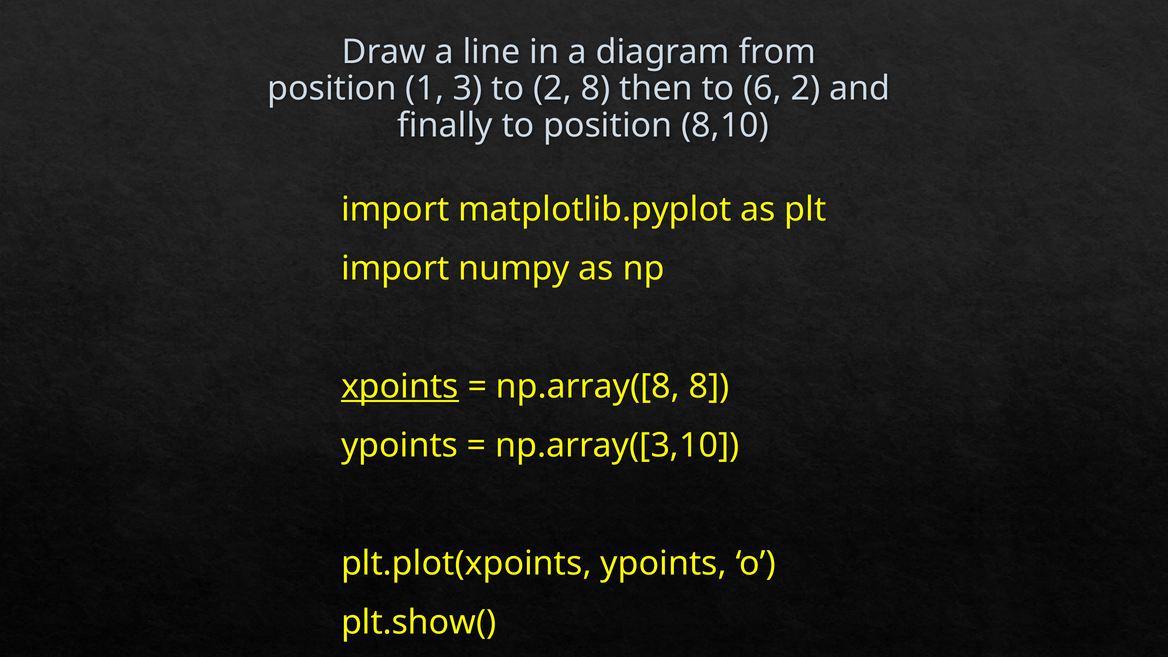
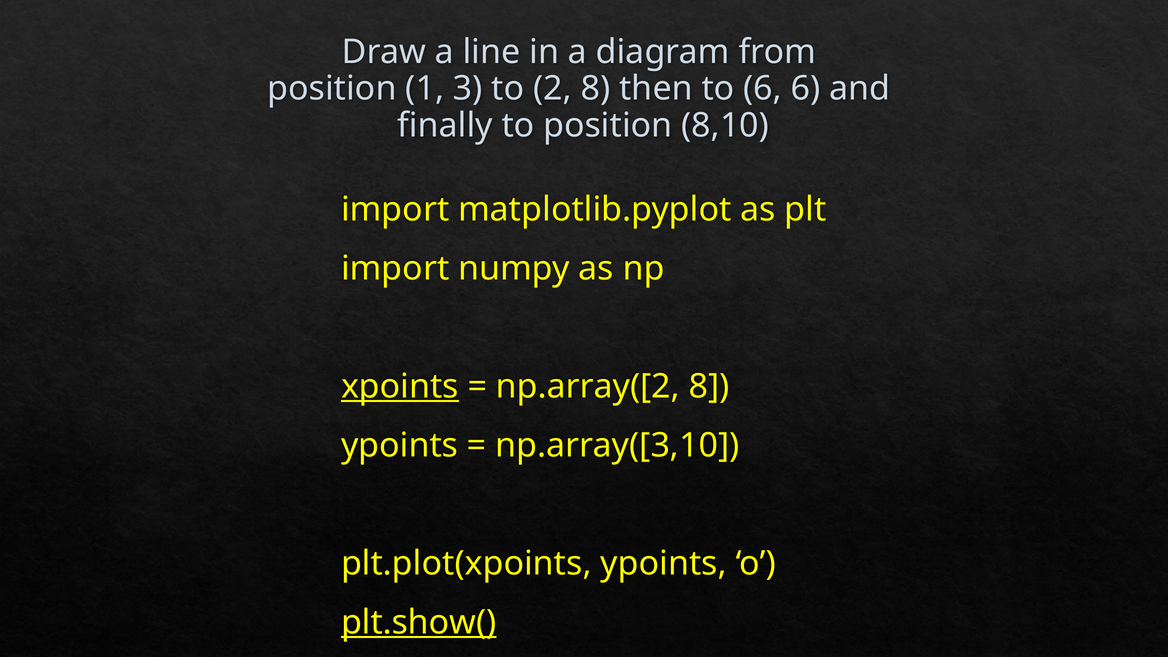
6 2: 2 -> 6 (806, 89)
np.array([8: np.array([8 -> np.array([2 (588, 387)
plt.show( underline: none -> present (419, 623)
